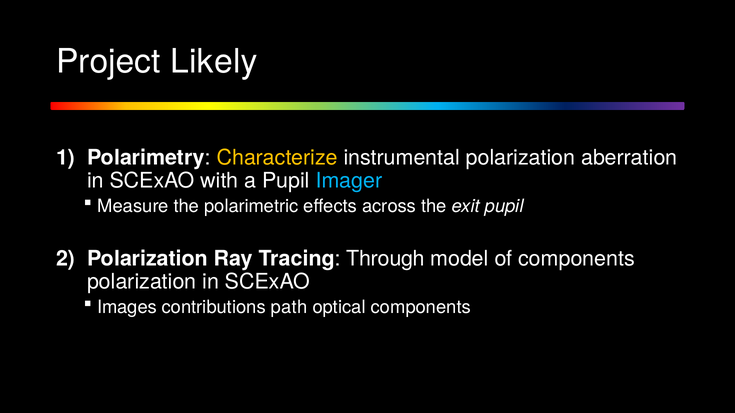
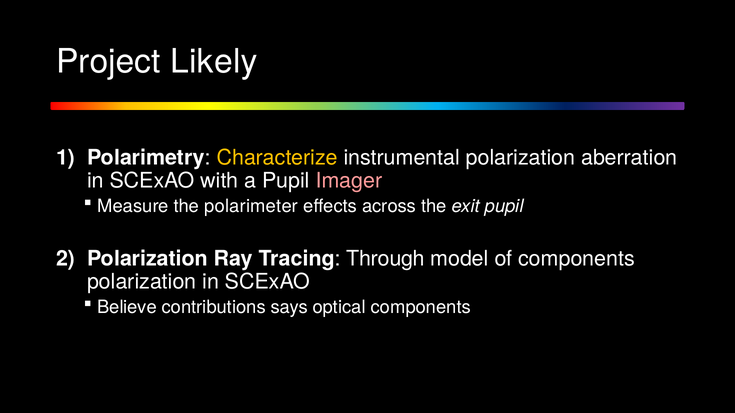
Imager colour: light blue -> pink (349, 181)
polarimetric: polarimetric -> polarimeter (251, 206)
Images: Images -> Believe (127, 307)
path: path -> says (289, 307)
